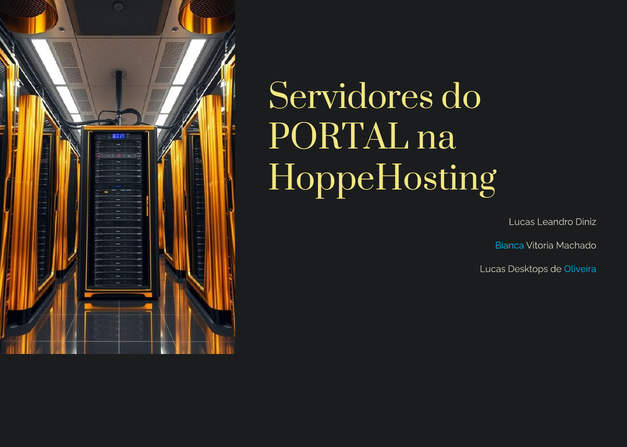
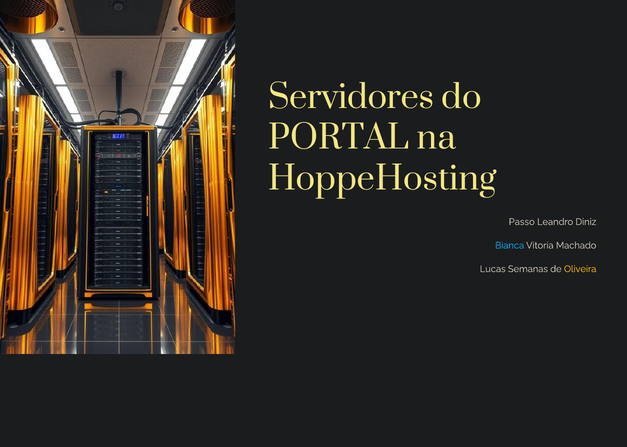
Lucas: Lucas -> Passo (522, 222)
Desktops: Desktops -> Semanas (528, 269)
Oliveira colour: light blue -> yellow (580, 269)
